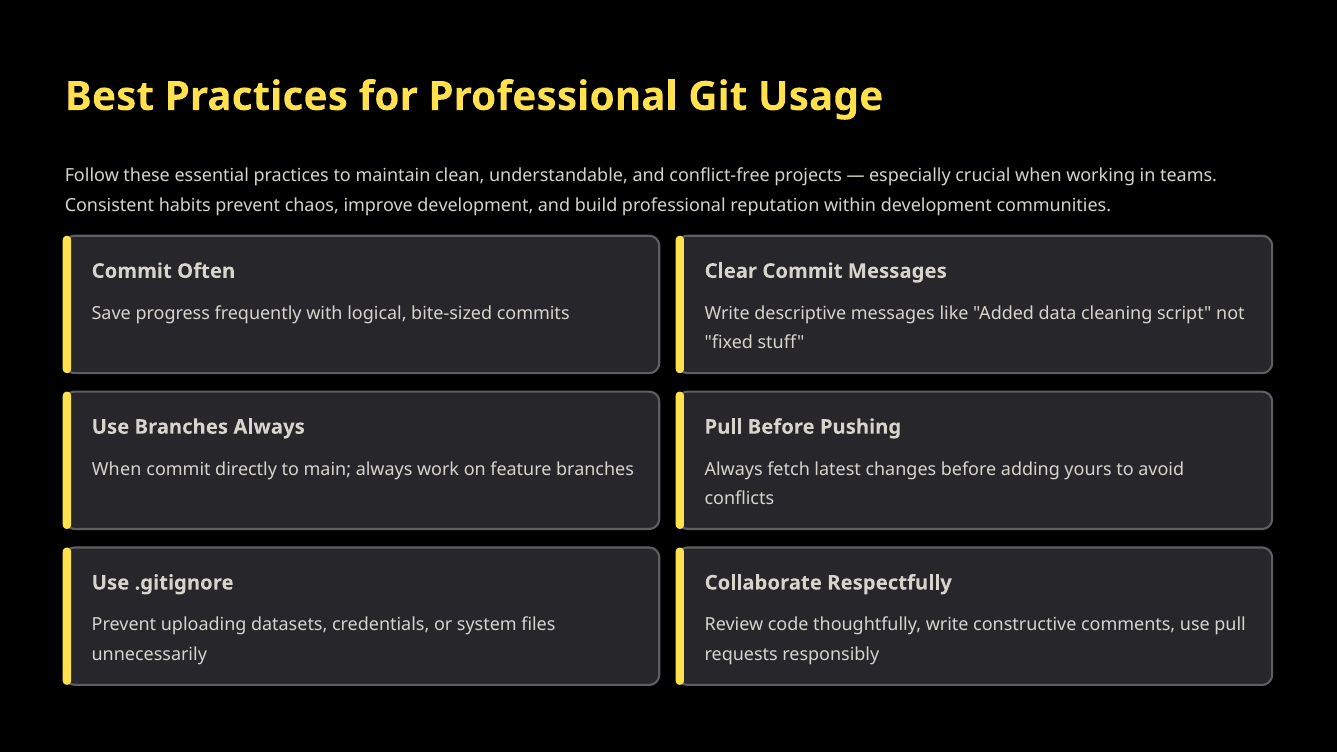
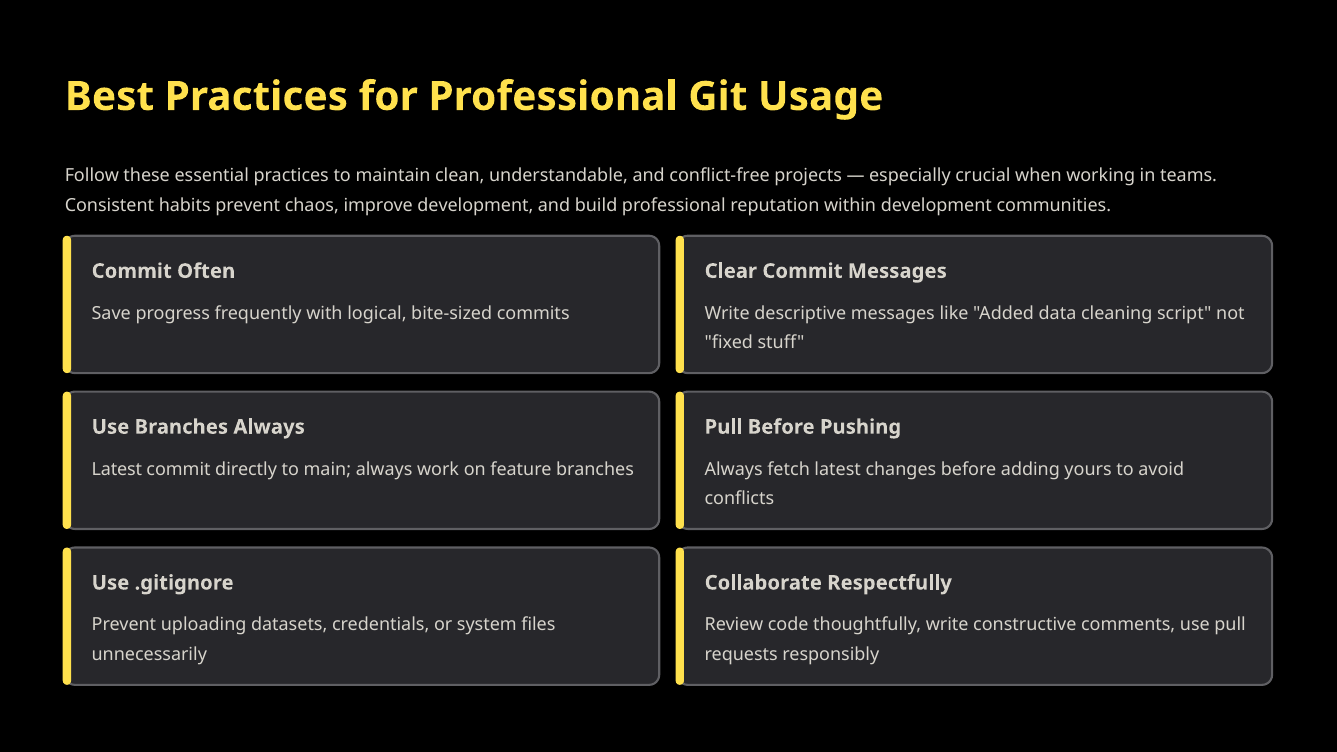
When: When -> Latest (117, 469)
